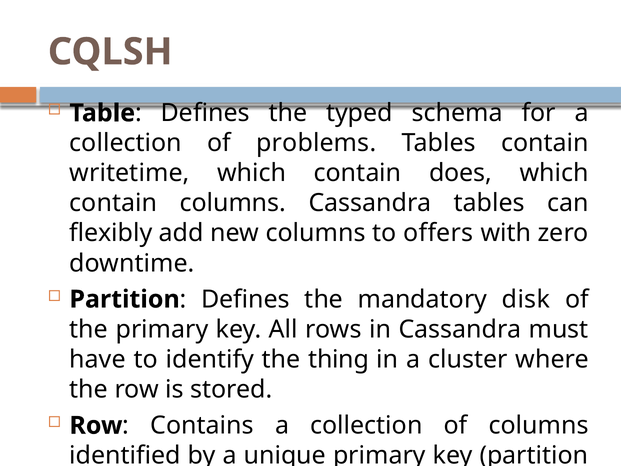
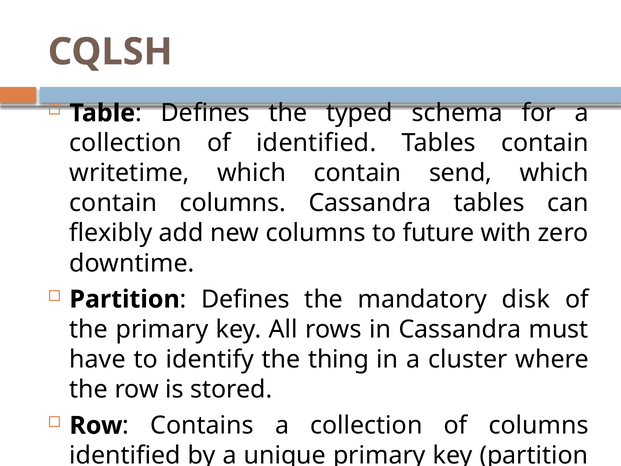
of problems: problems -> identified (316, 143)
does: does -> send (461, 173)
offers: offers -> future (439, 233)
